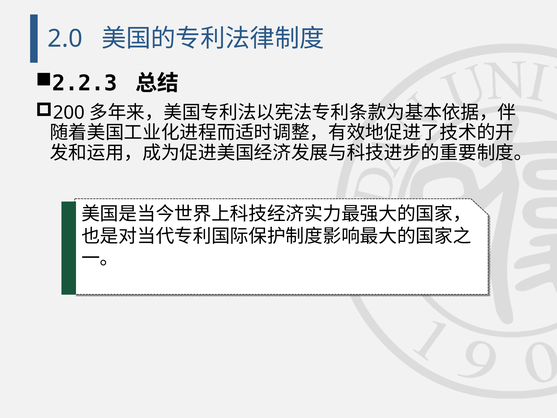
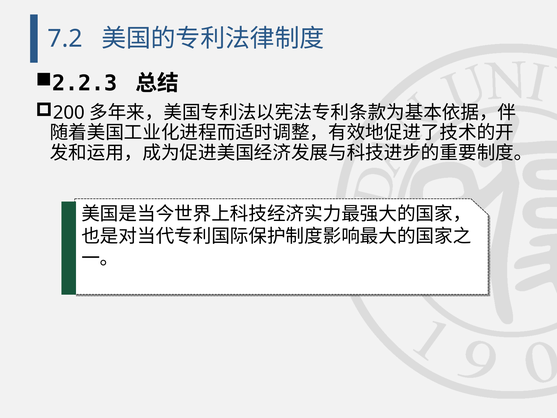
2.0: 2.0 -> 7.2 (65, 39)
